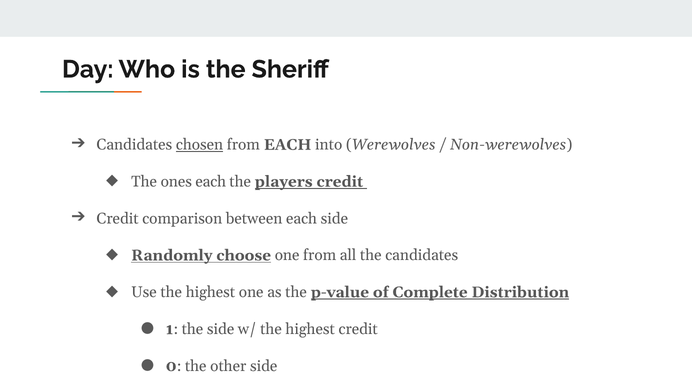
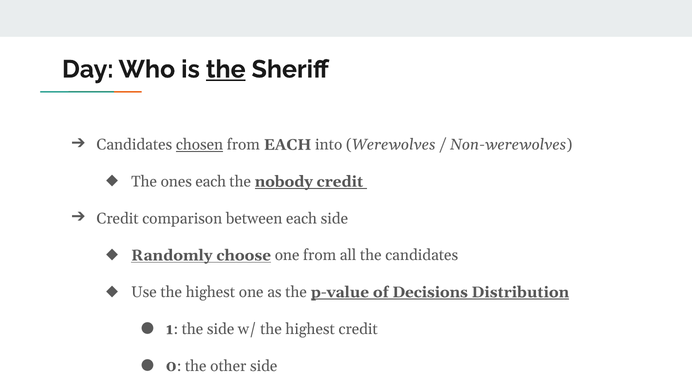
the underline: none -> present (226, 69)
players: players -> nobody (284, 182)
Complete: Complete -> Decisions (430, 292)
